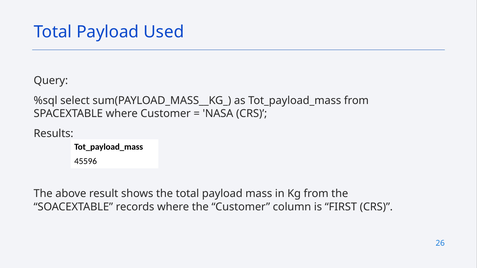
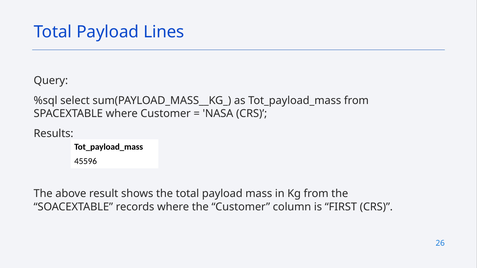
Used: Used -> Lines (164, 32)
